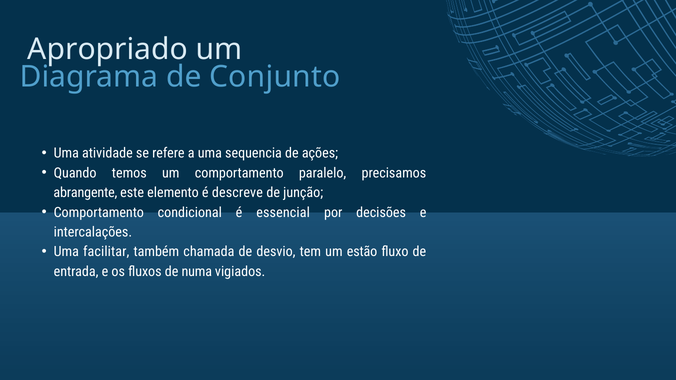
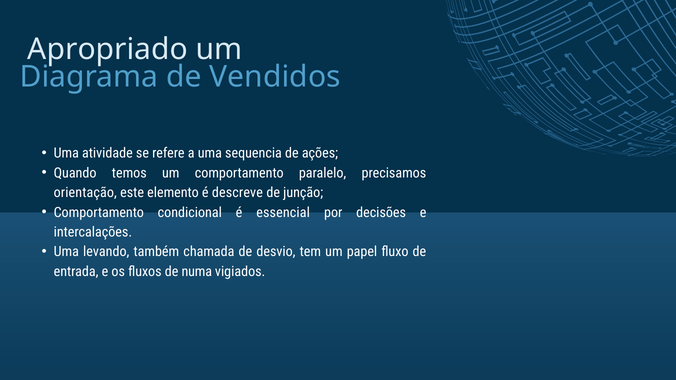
Conjunto: Conjunto -> Vendidos (275, 77)
abrangente: abrangente -> orientação (85, 193)
facilitar: facilitar -> levando (106, 252)
estão: estão -> papel (362, 252)
